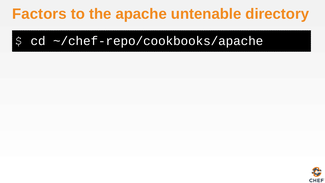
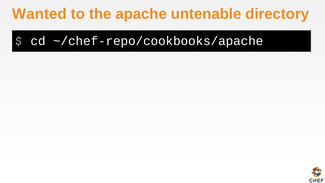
Factors: Factors -> Wanted (39, 14)
